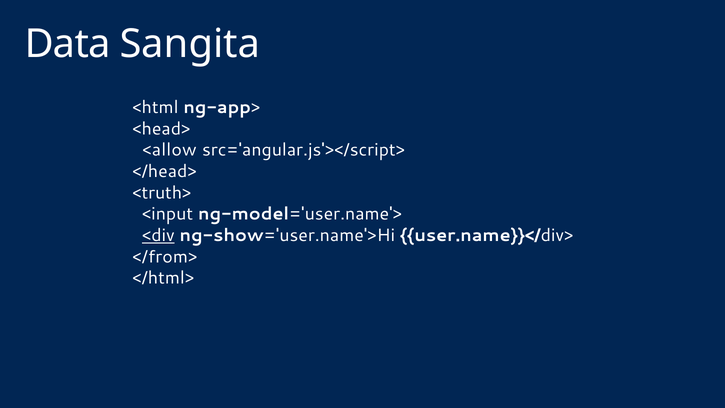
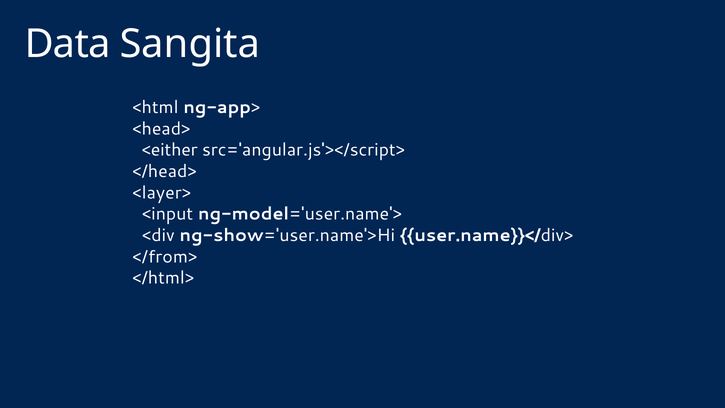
<allow: <allow -> <either (170, 150)
<truth>: <truth> -> <layer> (162, 193)
<div underline: present -> none (158, 235)
